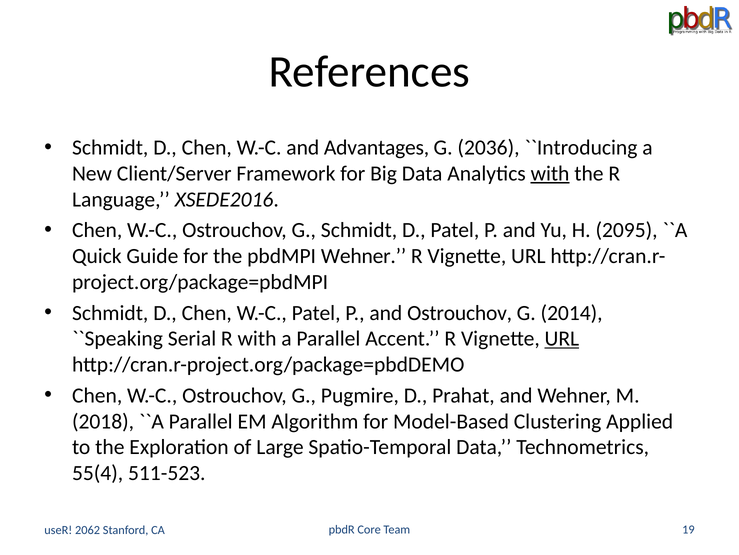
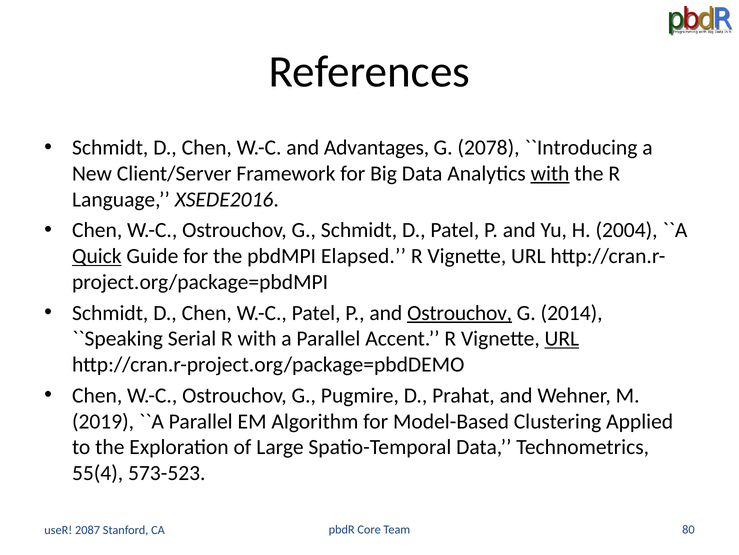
2036: 2036 -> 2078 (489, 147)
2095: 2095 -> 2004 (627, 230)
Quick underline: none -> present (97, 256)
pbdMPI Wehner: Wehner -> Elapsed (363, 256)
Ostrouchov underline: none -> present (460, 312)
2018: 2018 -> 2019 (103, 421)
511-523: 511-523 -> 573-523 (167, 473)
19: 19 -> 80 (688, 529)
2062: 2062 -> 2087 (88, 529)
